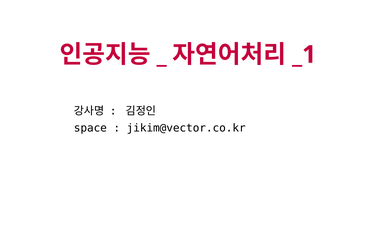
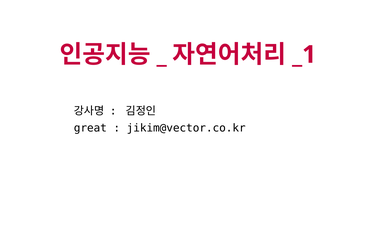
space: space -> great (90, 128)
